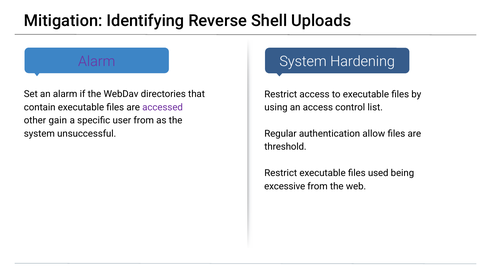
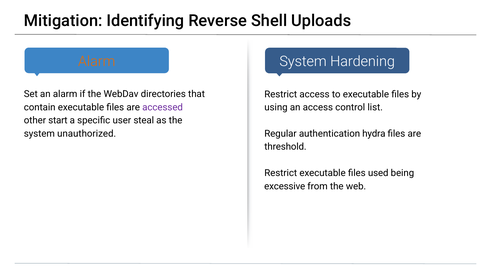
Alarm colour: purple -> orange (97, 61)
gain: gain -> start (58, 120)
user from: from -> steal (144, 120)
unsuccessful: unsuccessful -> unauthorized (87, 134)
allow: allow -> hydra (374, 134)
